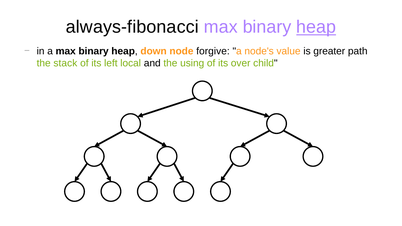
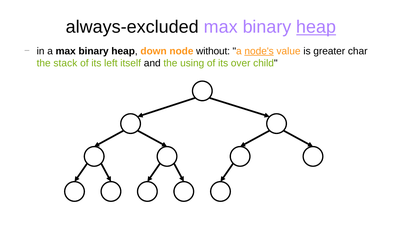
always-fibonacci: always-fibonacci -> always-excluded (132, 27)
forgive: forgive -> without (213, 51)
node's underline: none -> present (259, 51)
path: path -> char (358, 51)
local: local -> itself (131, 63)
